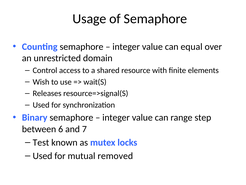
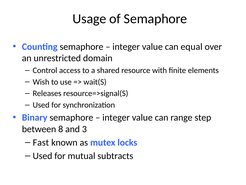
6: 6 -> 8 (61, 129)
7: 7 -> 3 (84, 129)
Test: Test -> Fast (41, 142)
removed: removed -> subtracts (115, 156)
